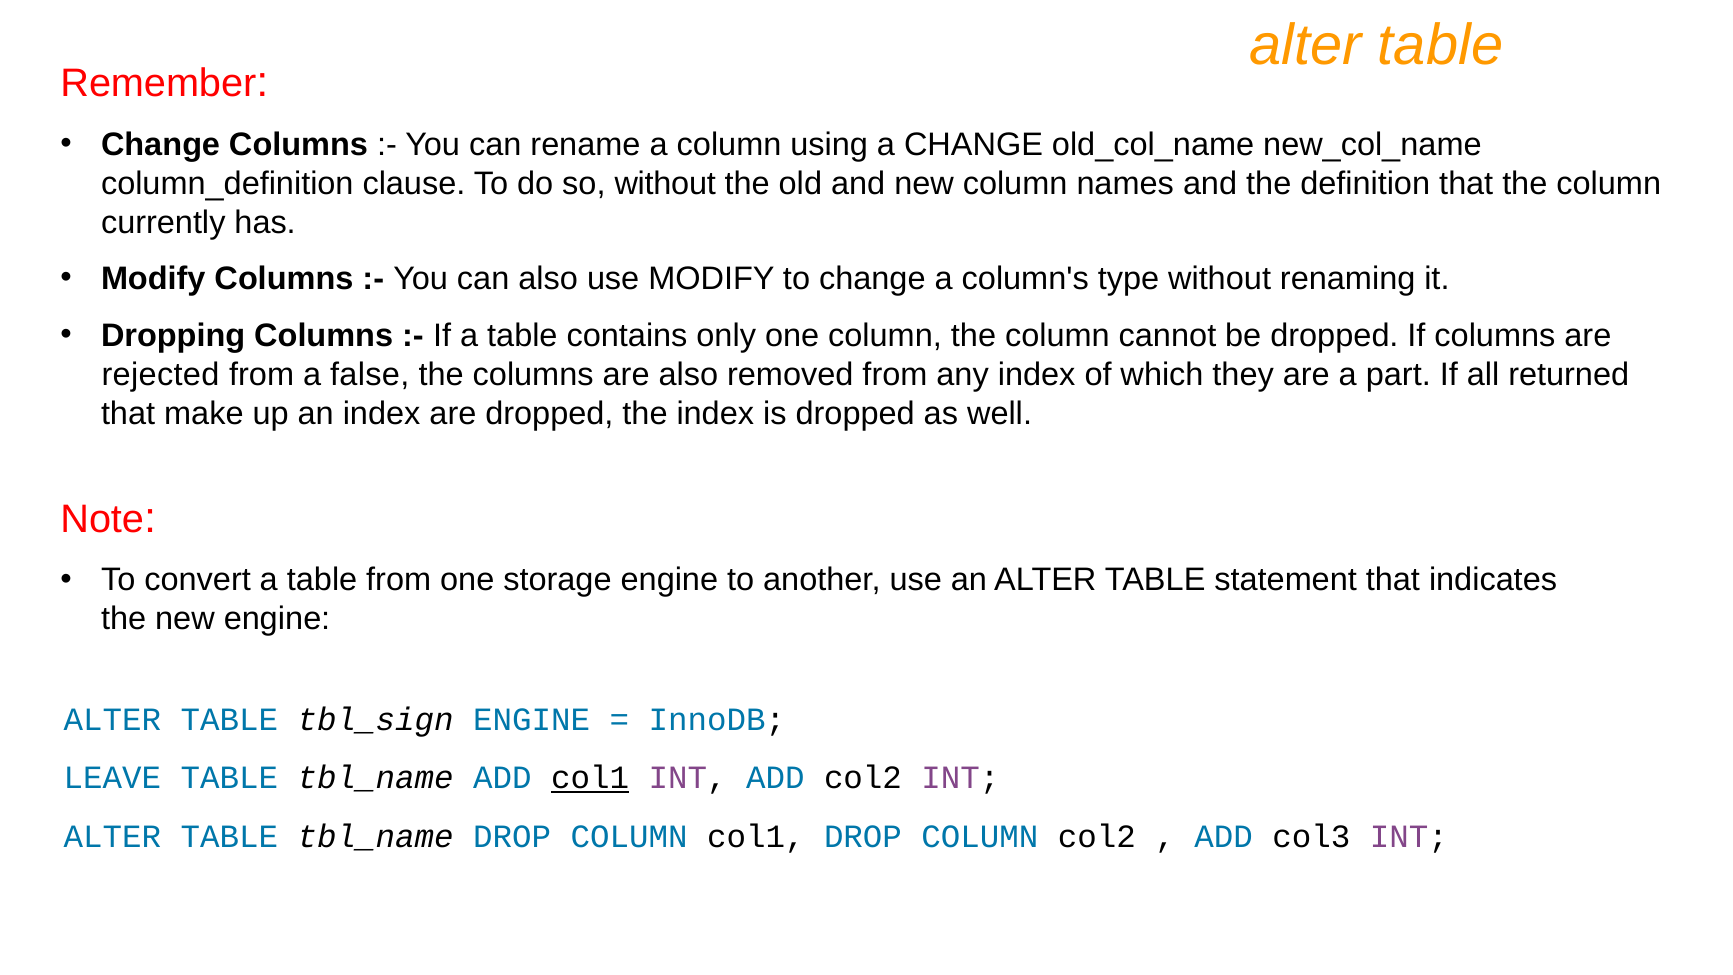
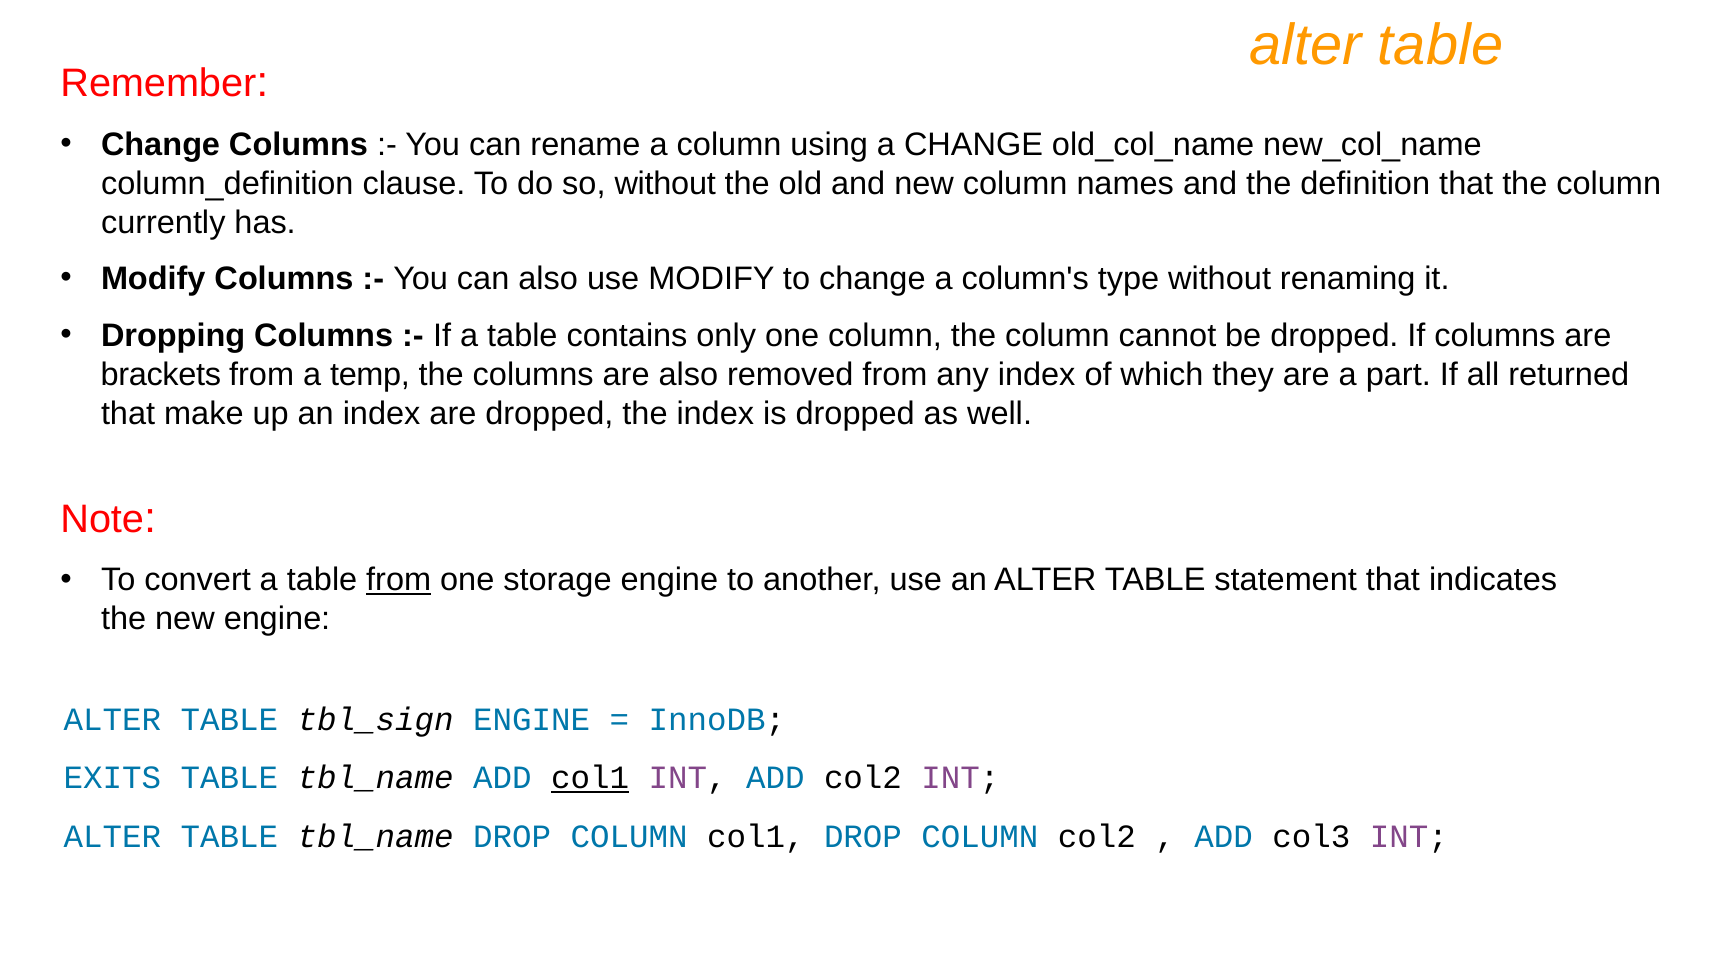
rejected: rejected -> brackets (161, 374)
false: false -> temp (370, 374)
from underline: none -> present (399, 580)
LEAVE: LEAVE -> EXITS (112, 778)
